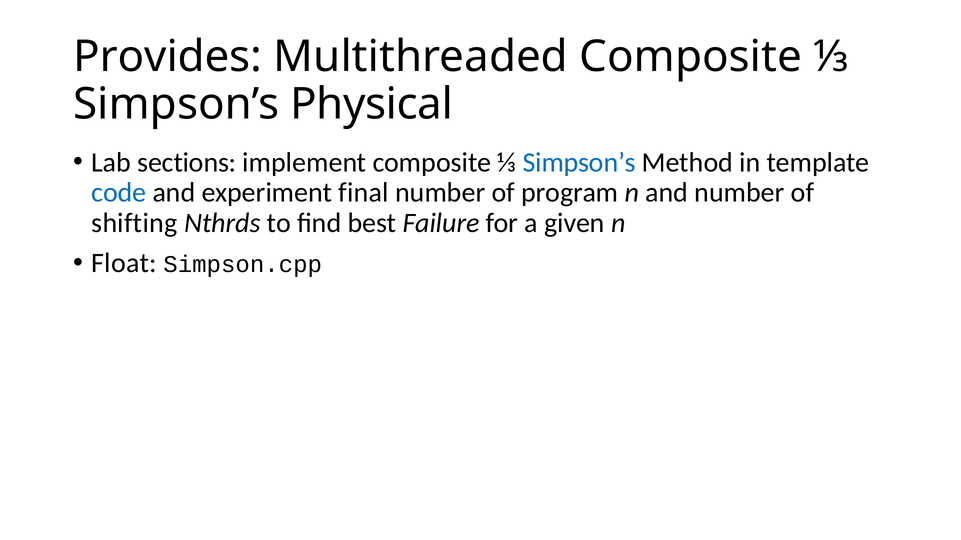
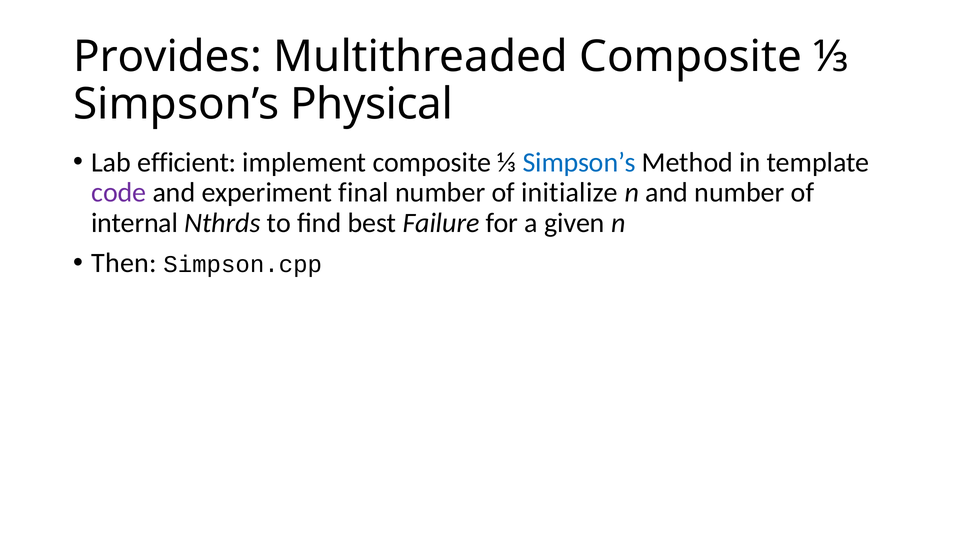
sections: sections -> efficient (187, 162)
code colour: blue -> purple (119, 193)
program: program -> initialize (570, 193)
shifting: shifting -> internal (135, 223)
Float: Float -> Then (124, 263)
